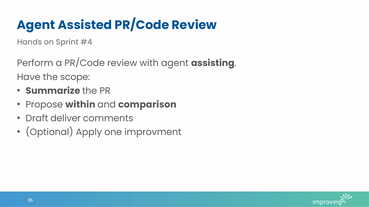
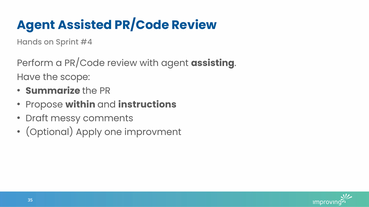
comparison: comparison -> instructions (147, 105)
deliver: deliver -> messy (66, 119)
